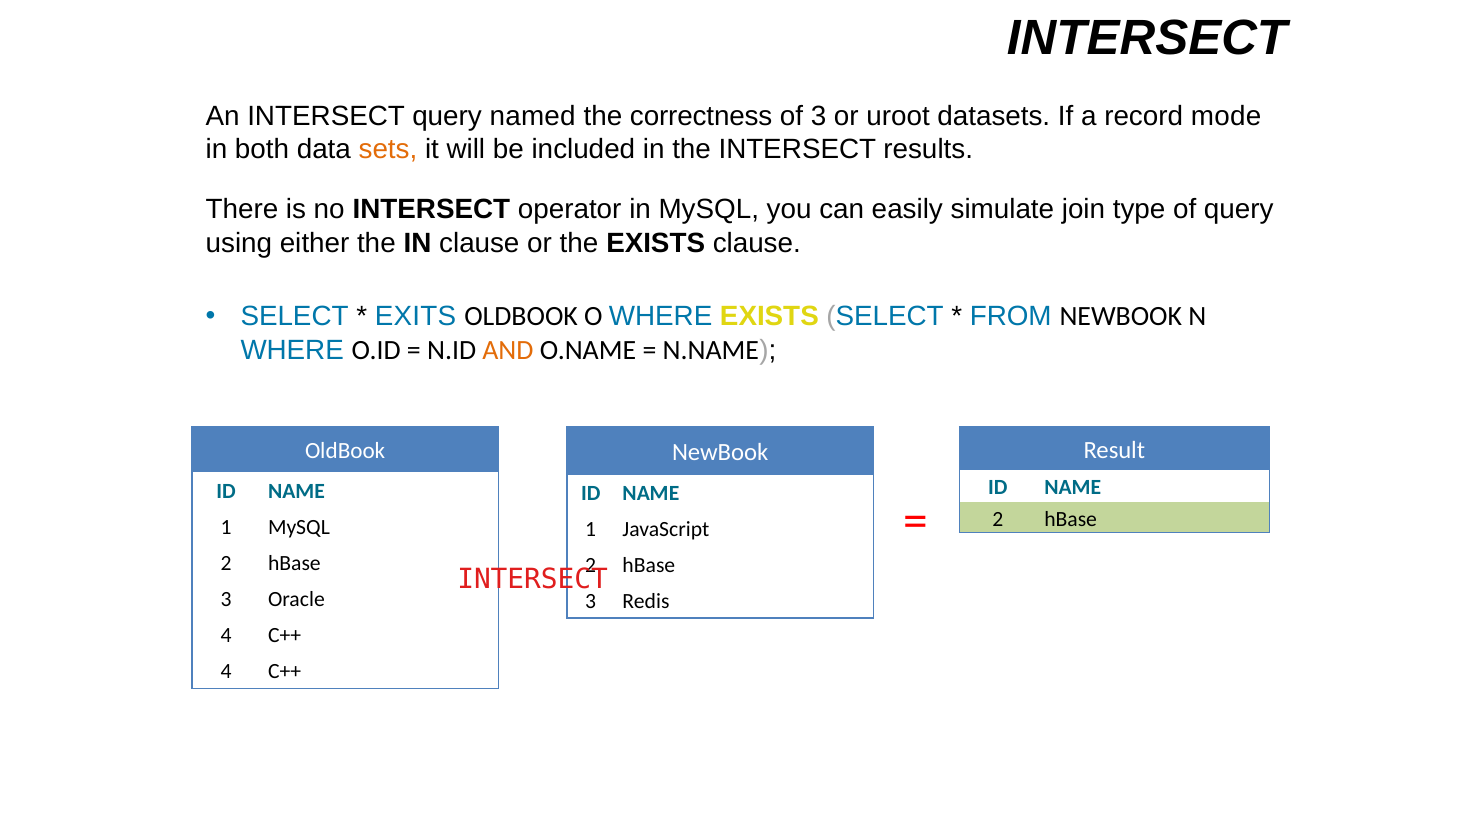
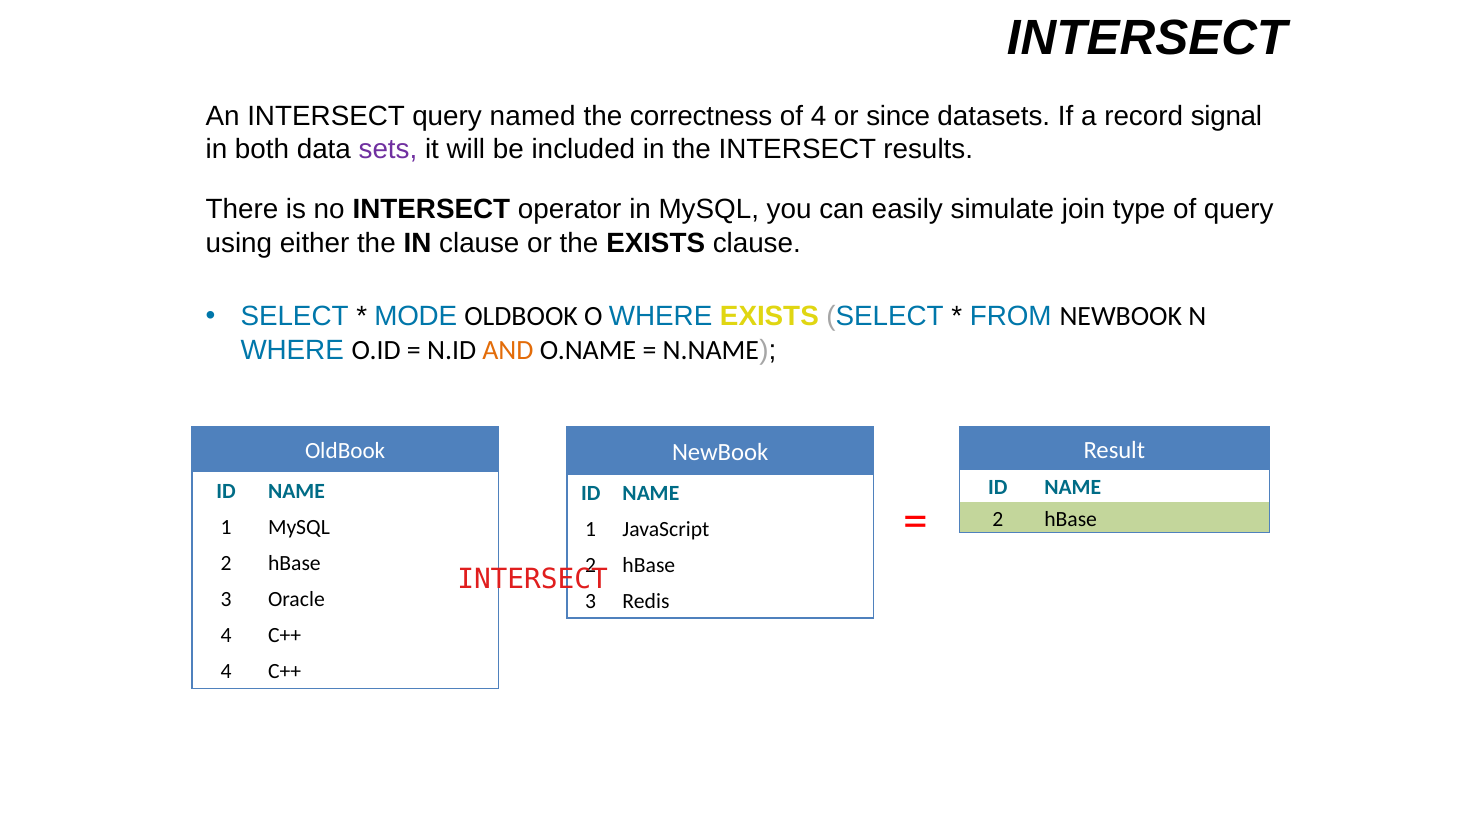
of 3: 3 -> 4 (819, 116)
uroot: uroot -> since (898, 116)
mode: mode -> signal (1226, 116)
sets colour: orange -> purple (388, 149)
EXITS: EXITS -> MODE (416, 316)
